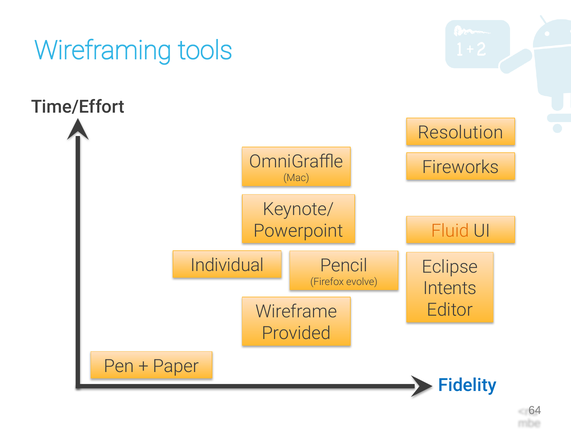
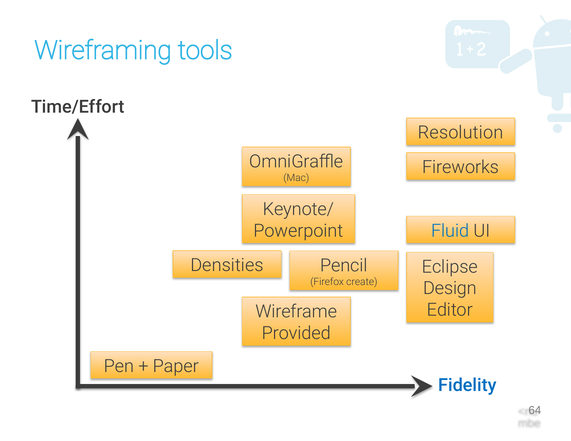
Fluid colour: orange -> blue (450, 231)
Individual: Individual -> Densities (227, 266)
evolve: evolve -> create (362, 282)
Intents: Intents -> Design (450, 288)
